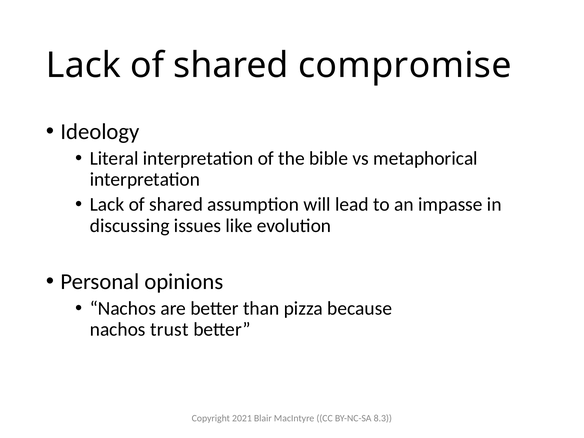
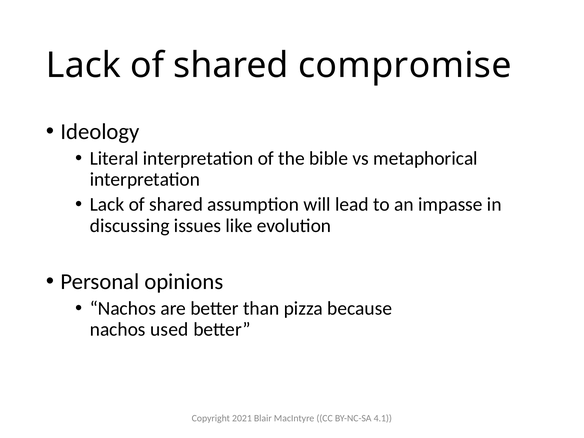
trust: trust -> used (169, 329)
8.3: 8.3 -> 4.1 (383, 418)
